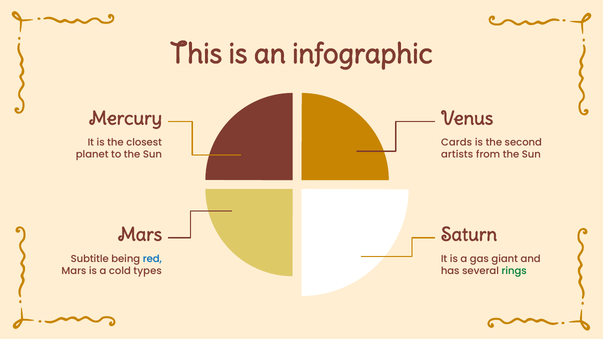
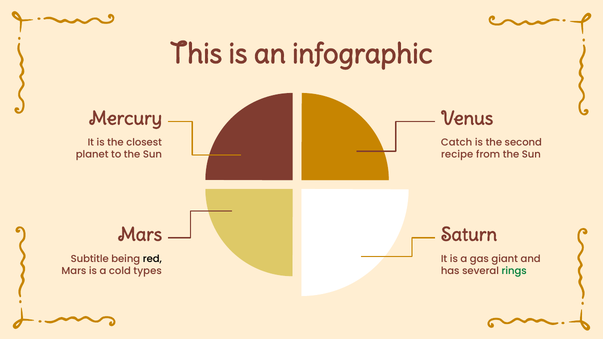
Cards: Cards -> Catch (457, 143)
artists: artists -> recipe (457, 155)
red colour: blue -> black (152, 259)
